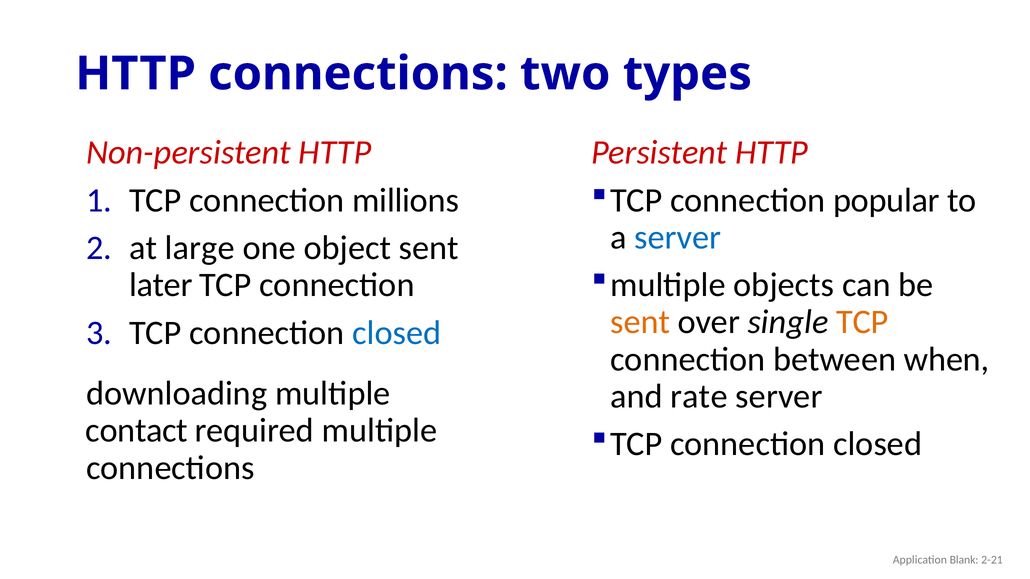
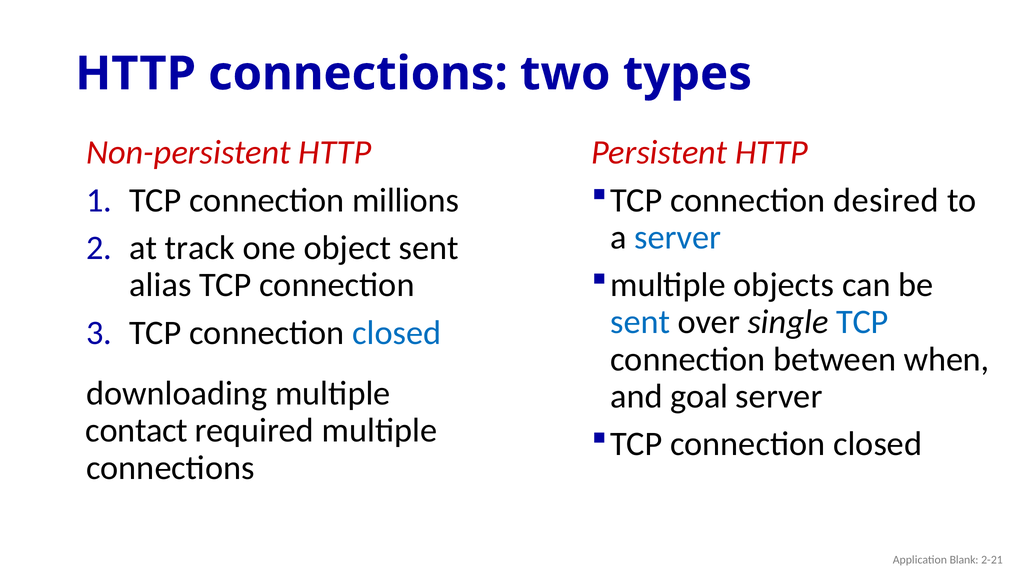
popular: popular -> desired (886, 200)
large: large -> track (200, 248)
later: later -> alias (161, 285)
sent colour: orange -> blue (640, 322)
TCP colour: orange -> blue (862, 322)
rate: rate -> goal (699, 397)
